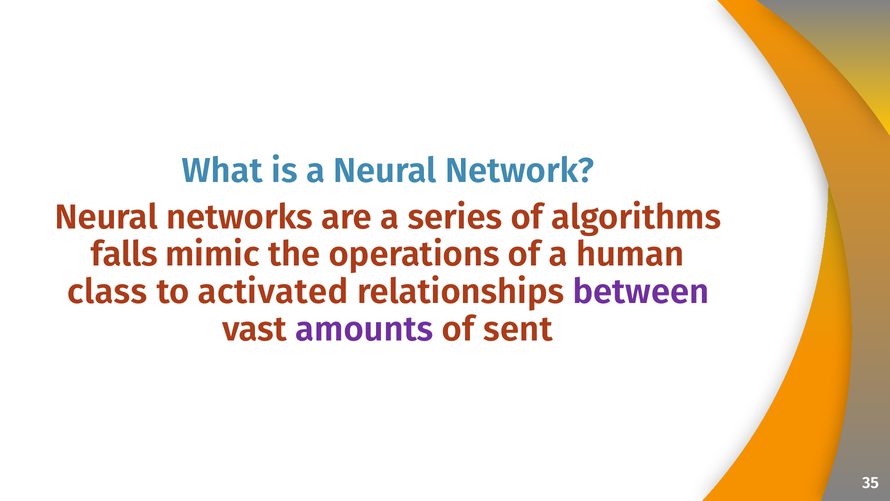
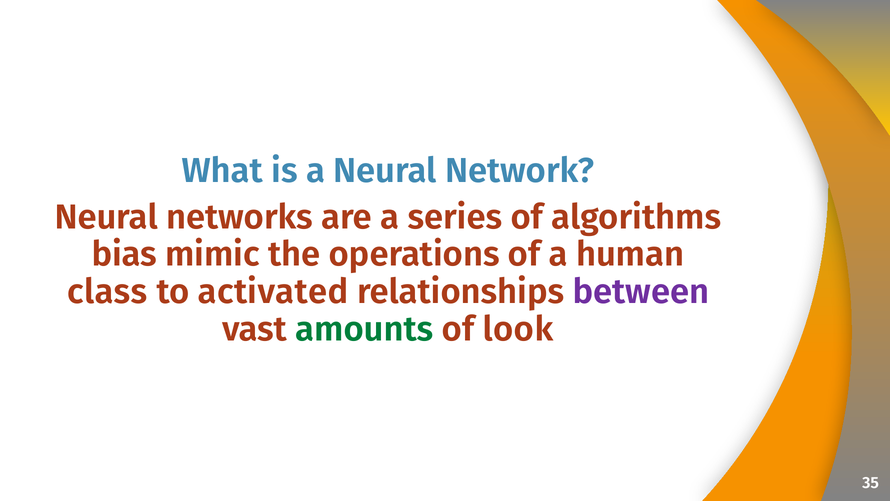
falls: falls -> bias (124, 254)
amounts colour: purple -> green (364, 329)
sent: sent -> look (518, 329)
